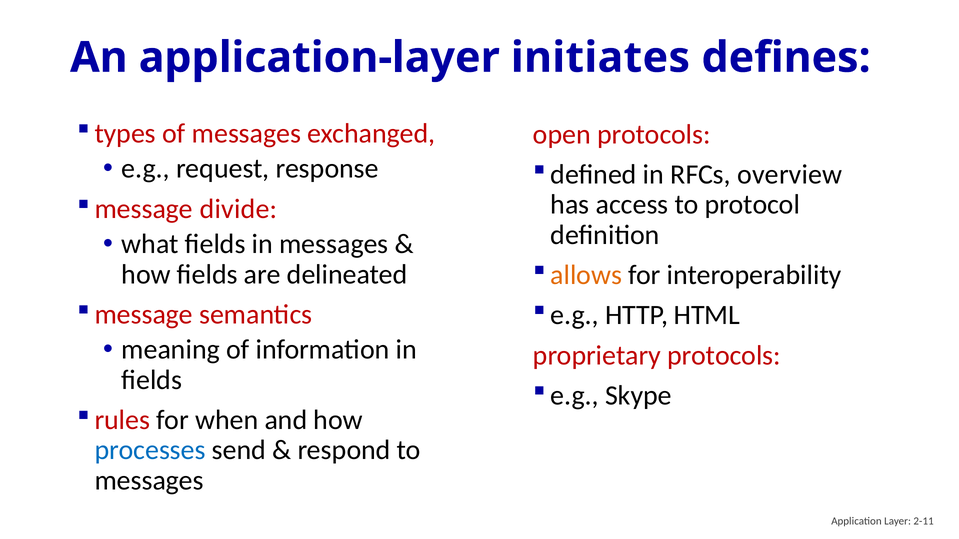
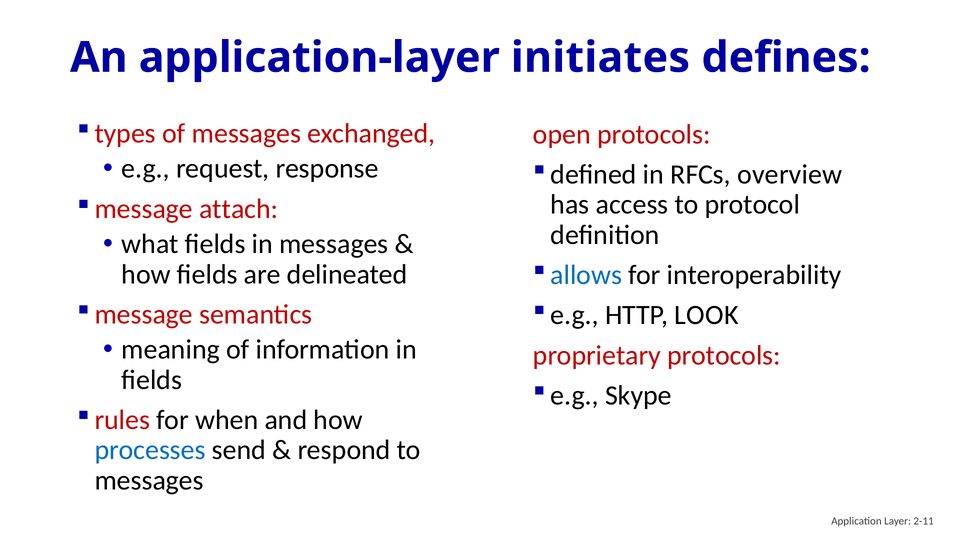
divide: divide -> attach (239, 209)
allows colour: orange -> blue (586, 275)
HTML: HTML -> LOOK (707, 316)
